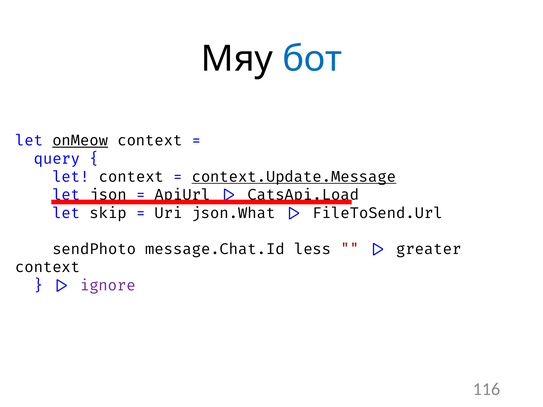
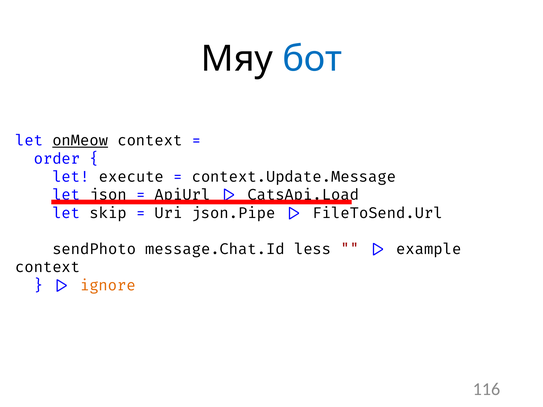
query: query -> order (57, 159)
let context: context -> execute (131, 177)
context.Update.Message underline: present -> none (294, 177)
json.What: json.What -> json.Pipe (234, 213)
greater: greater -> example (429, 249)
ignore colour: purple -> orange (108, 286)
